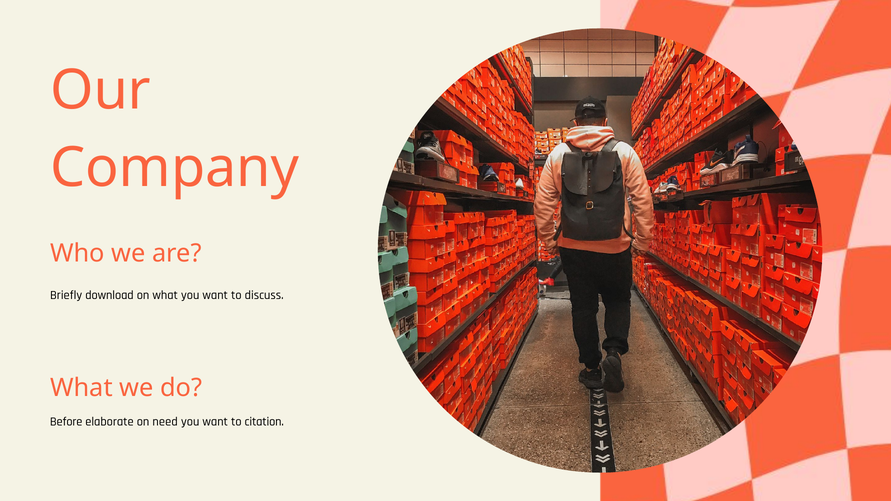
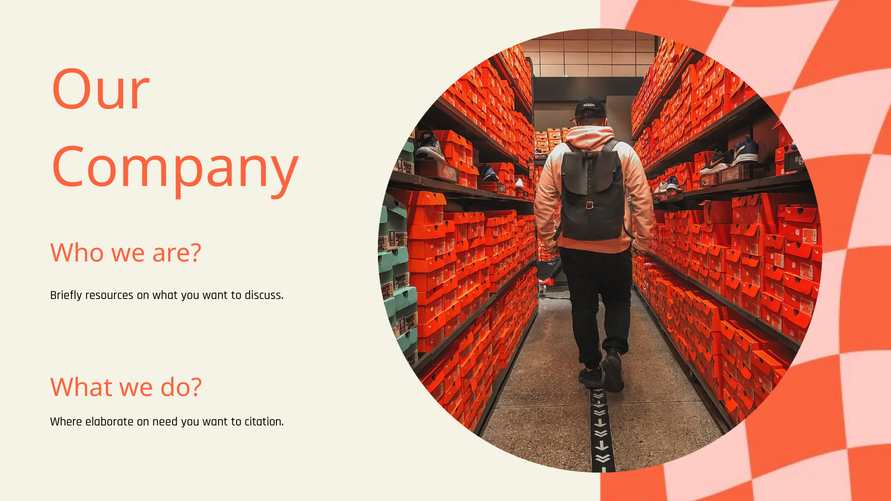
download: download -> resources (109, 295)
Before: Before -> Where (66, 422)
